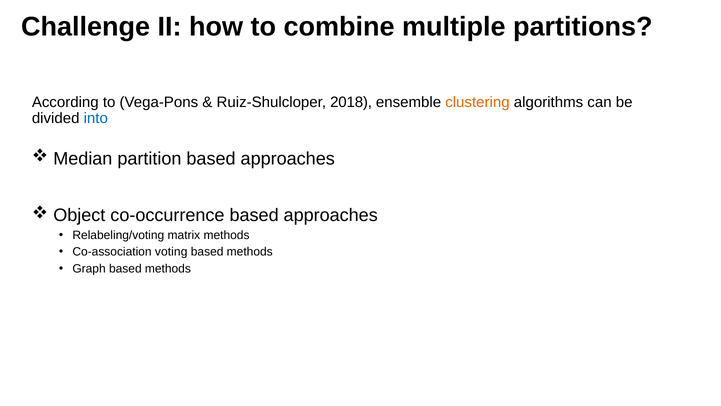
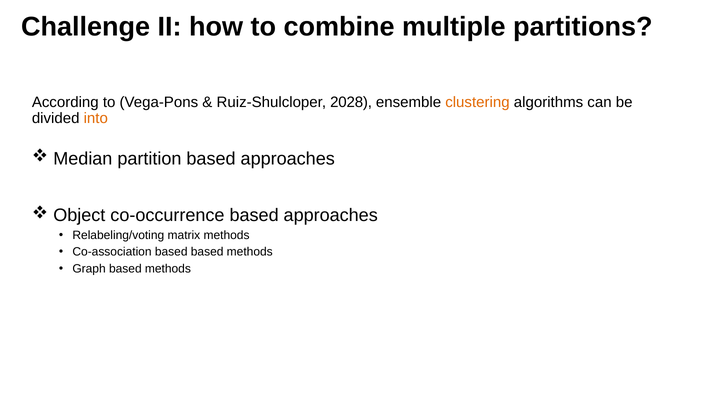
2018: 2018 -> 2028 (351, 102)
into colour: blue -> orange (96, 118)
Co-association voting: voting -> based (171, 252)
